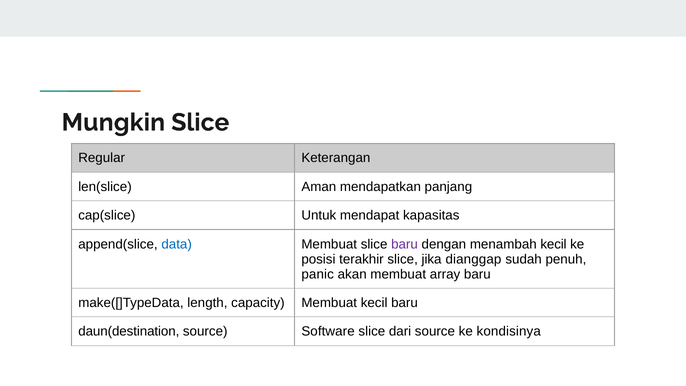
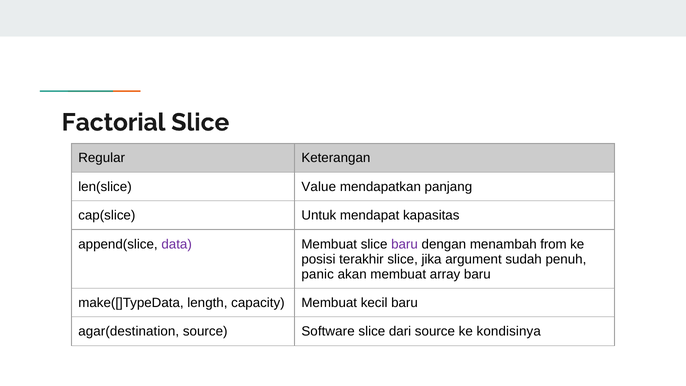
Mungkin: Mungkin -> Factorial (114, 122)
Aman: Aman -> Value (319, 187)
data colour: blue -> purple (177, 244)
menambah kecil: kecil -> from (554, 244)
dianggap: dianggap -> argument (474, 259)
daun(destination: daun(destination -> agar(destination (129, 331)
